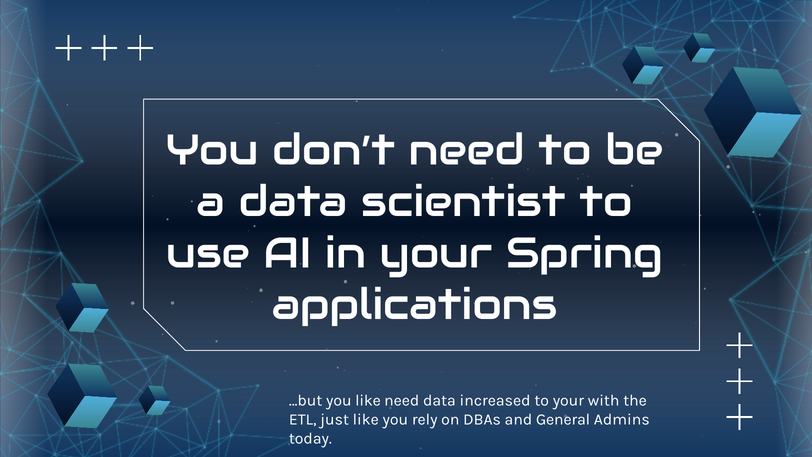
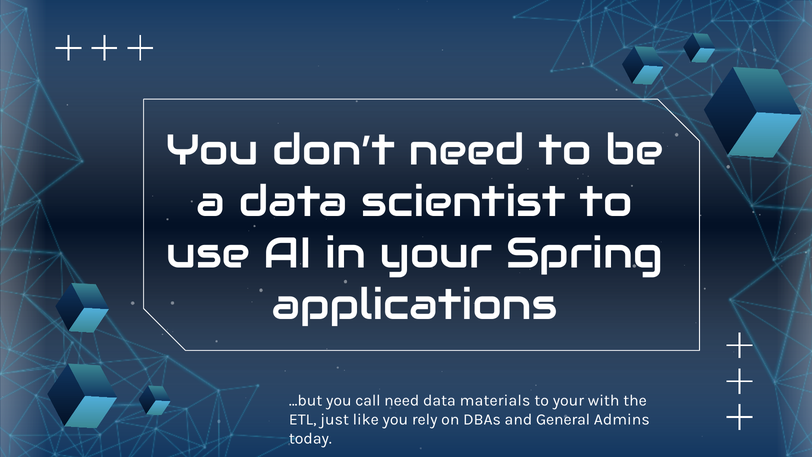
you like: like -> call (368, 400)
increased: increased -> materials (495, 400)
